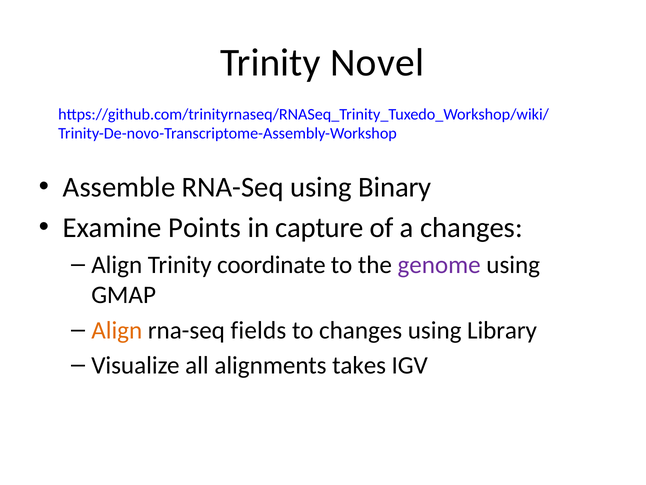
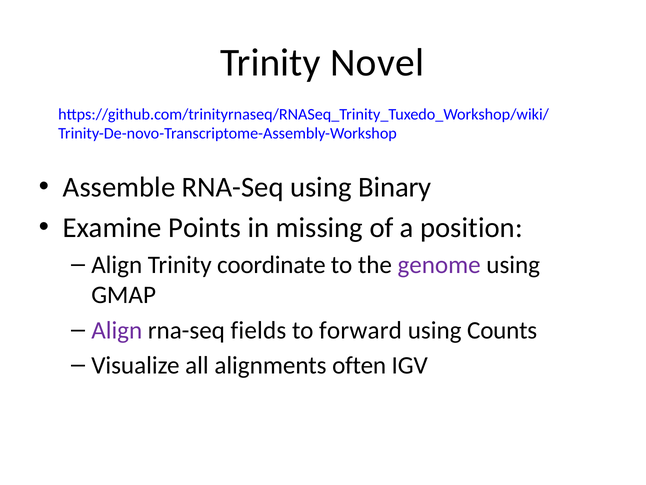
capture: capture -> missing (319, 227)
a changes: changes -> position (471, 227)
Align colour: orange -> purple (117, 330)
to changes: changes -> forward (361, 330)
Library: Library -> Counts (502, 330)
takes: takes -> often (359, 365)
